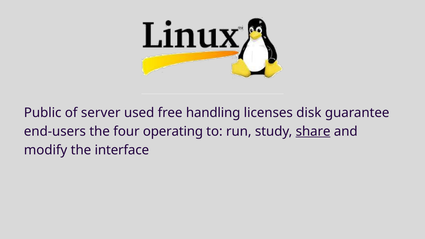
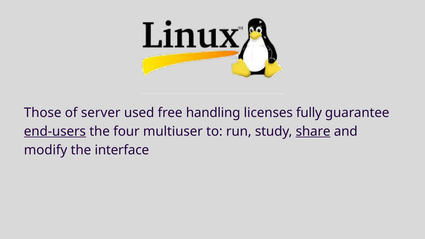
Public: Public -> Those (43, 113)
disk: disk -> fully (309, 113)
end-users underline: none -> present (55, 131)
operating: operating -> multiuser (173, 131)
